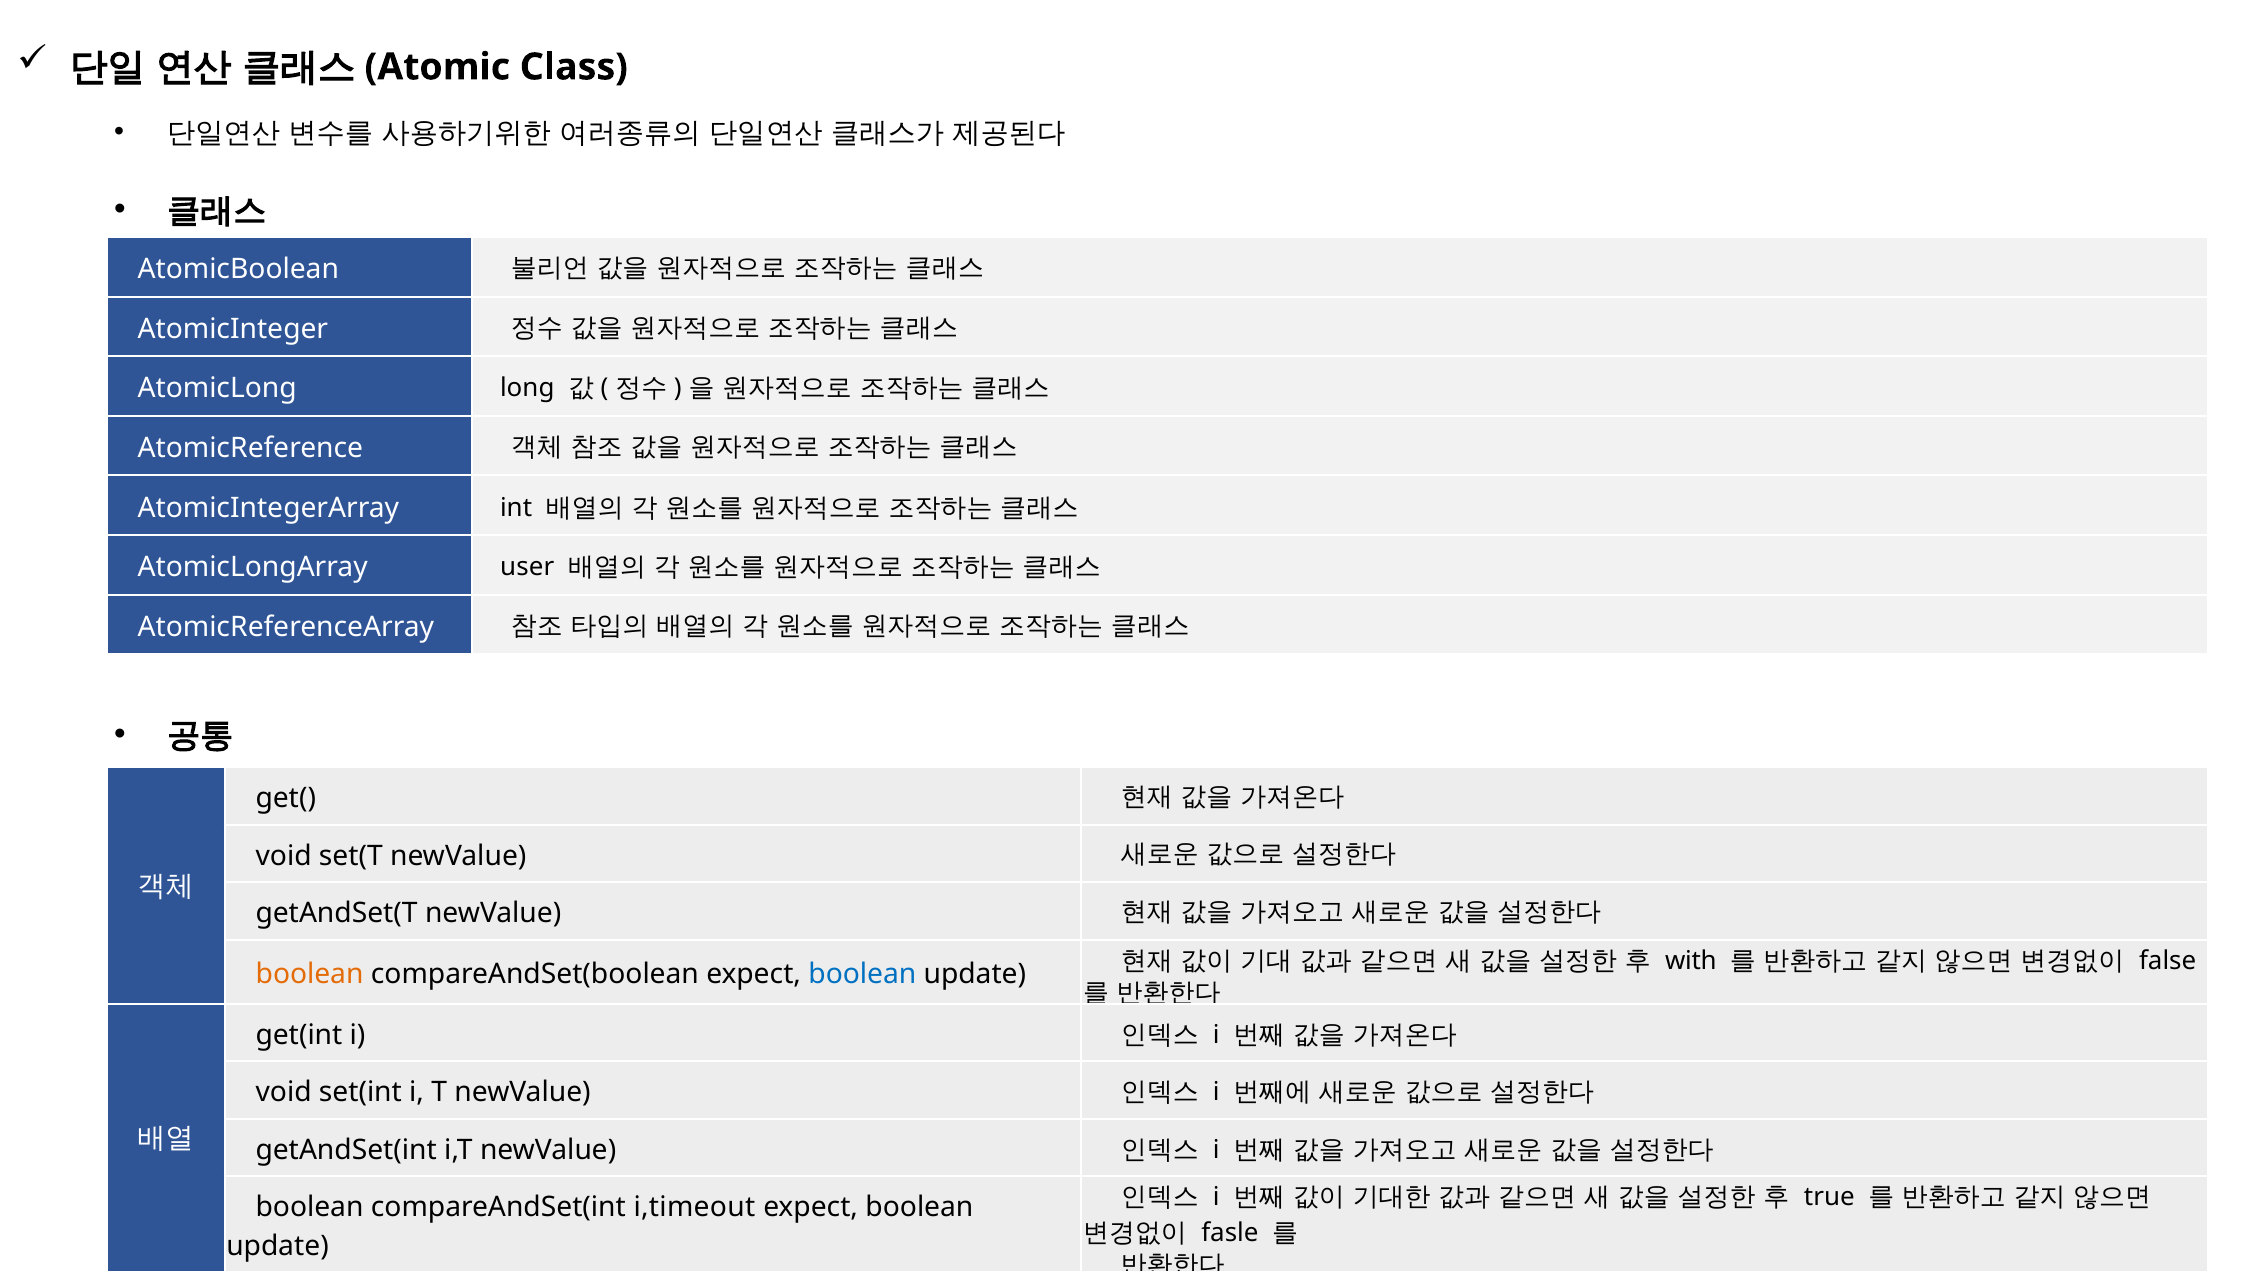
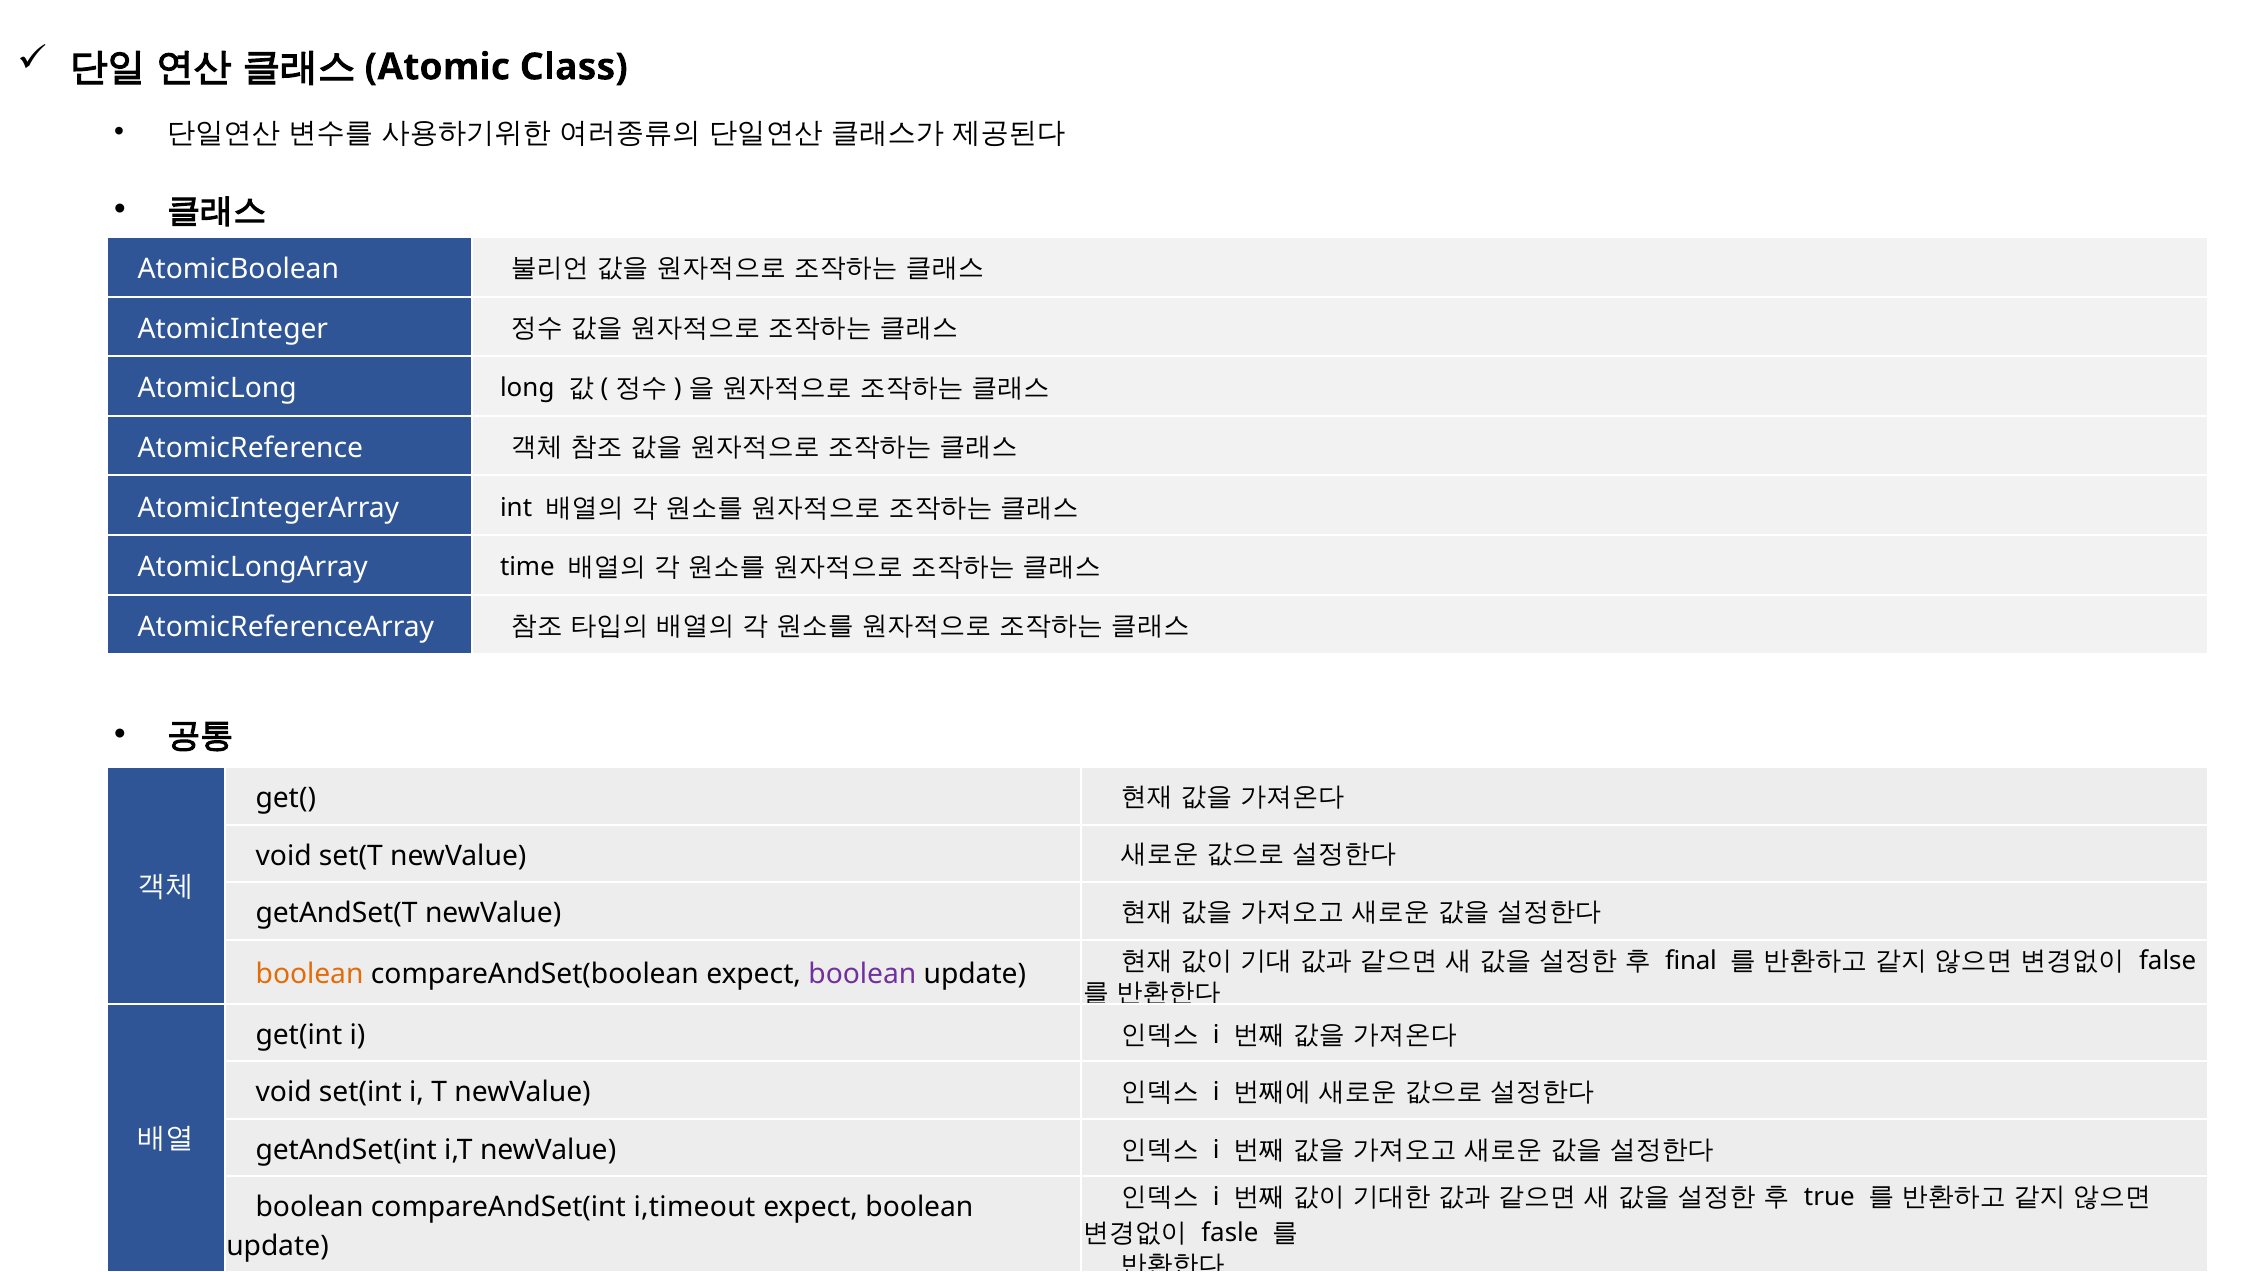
user: user -> time (527, 567)
with: with -> final (1691, 960)
boolean colour: blue -> purple (862, 974)
